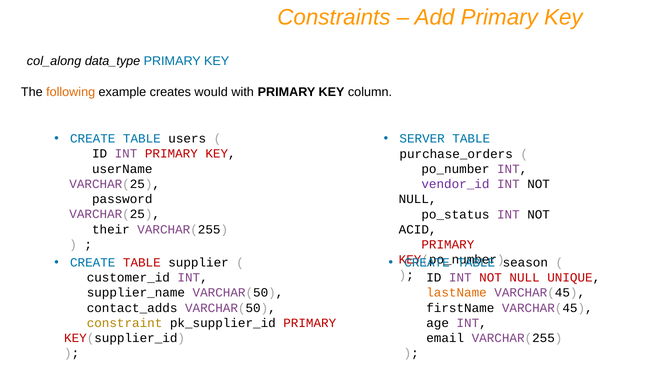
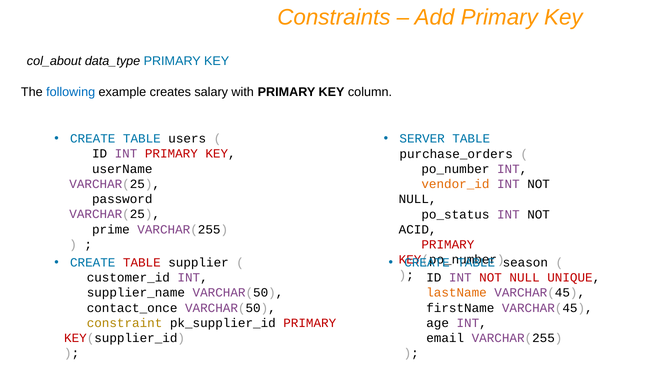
col_along: col_along -> col_about (54, 61)
following colour: orange -> blue (71, 92)
would: would -> salary (211, 92)
vendor_id colour: purple -> orange (455, 184)
their: their -> prime (111, 229)
contact_adds: contact_adds -> contact_once (132, 308)
